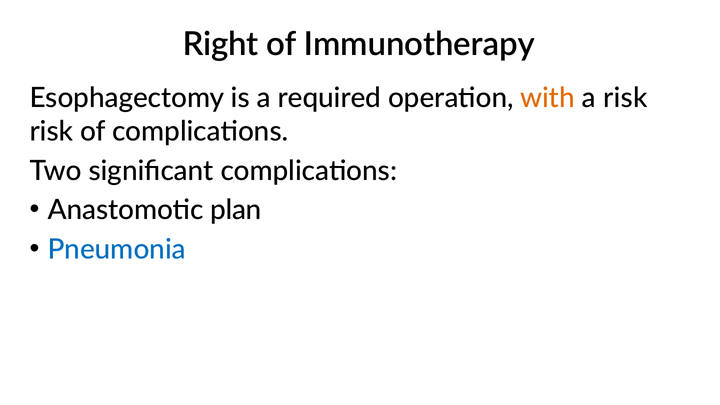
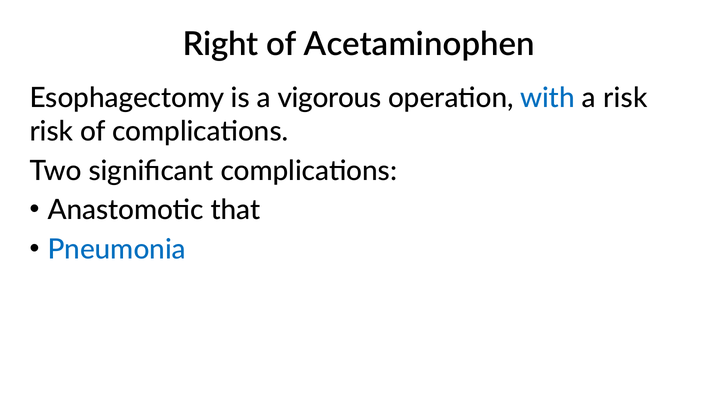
Immunotherapy: Immunotherapy -> Acetaminophen (419, 45)
required: required -> vigorous (330, 98)
with colour: orange -> blue (547, 98)
plan: plan -> that (236, 210)
